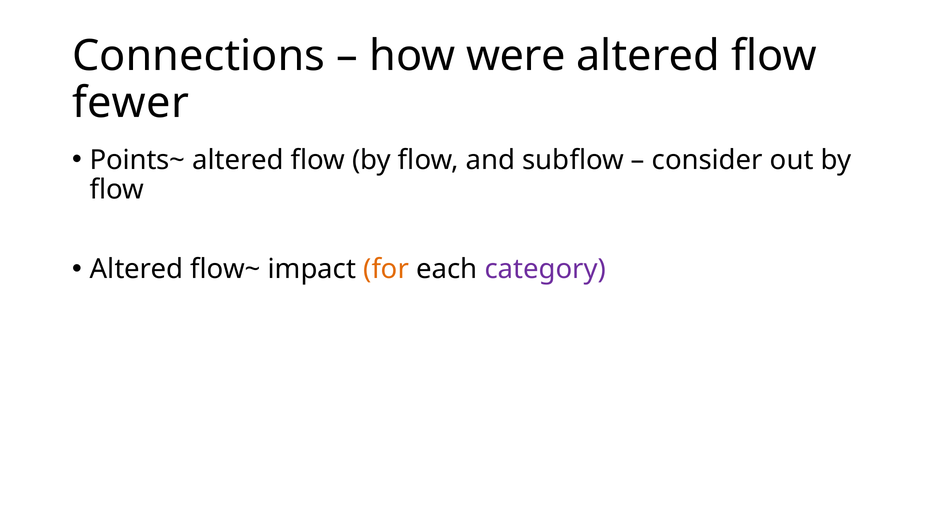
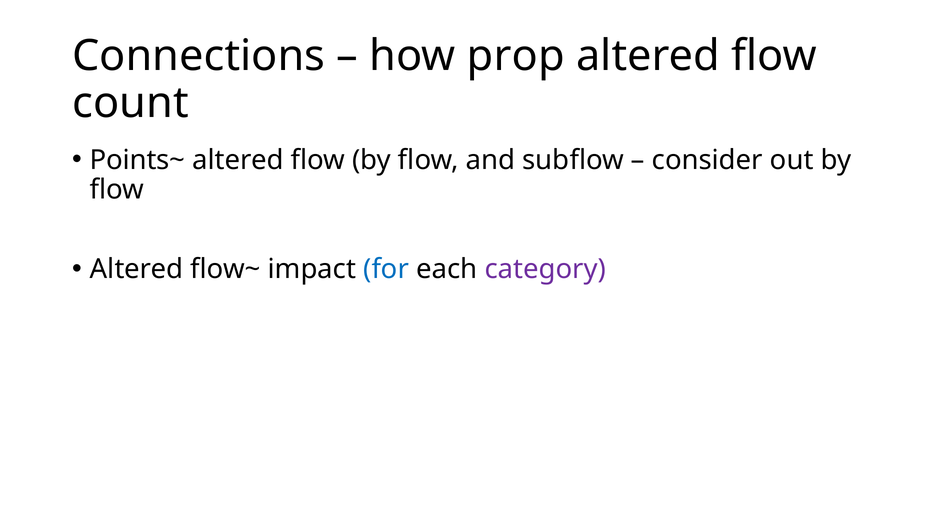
were: were -> prop (516, 56)
fewer: fewer -> count (131, 103)
for colour: orange -> blue (386, 269)
